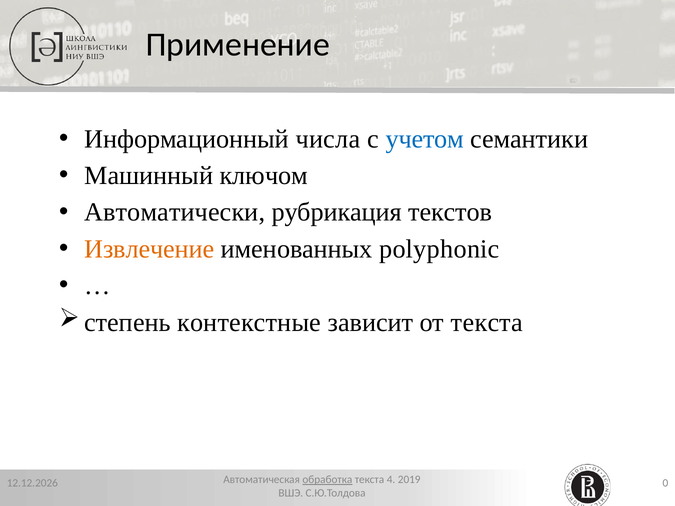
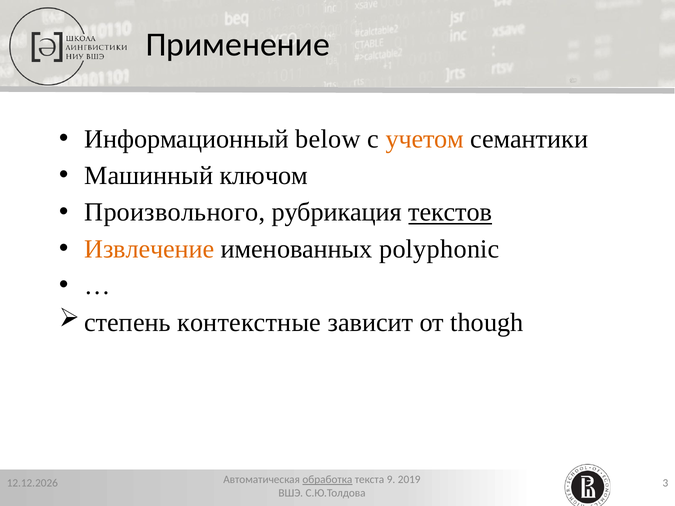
числа: числа -> below (328, 139)
учетом colour: blue -> orange (425, 139)
Автоматически: Автоматически -> Произвольного (175, 212)
текстов underline: none -> present (450, 212)
от текста: текста -> though (487, 323)
4: 4 -> 9 (391, 480)
0: 0 -> 3 (665, 483)
